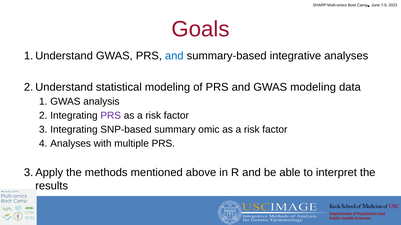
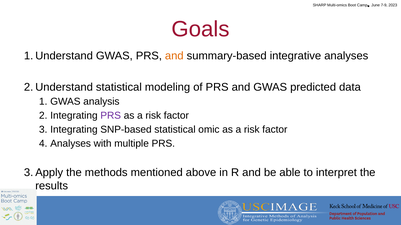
and colour: blue -> orange (174, 56)
GWAS modeling: modeling -> predicted (313, 87)
SNP-based summary: summary -> statistical (175, 130)
